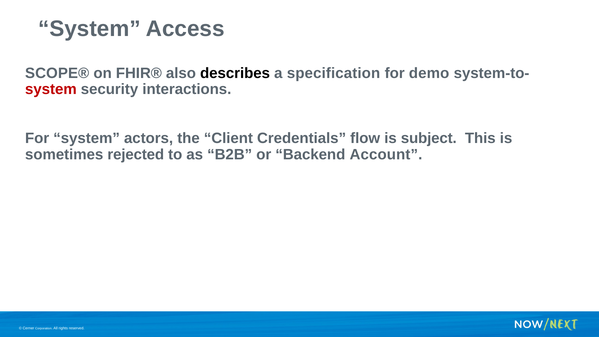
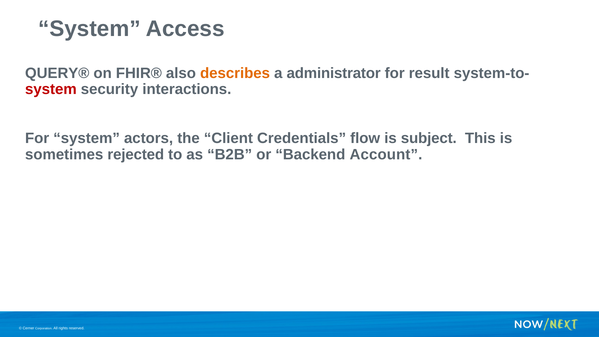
SCOPE®: SCOPE® -> QUERY® (57, 73)
describes colour: black -> orange (235, 73)
specification: specification -> administrator (334, 73)
demo: demo -> result (429, 73)
